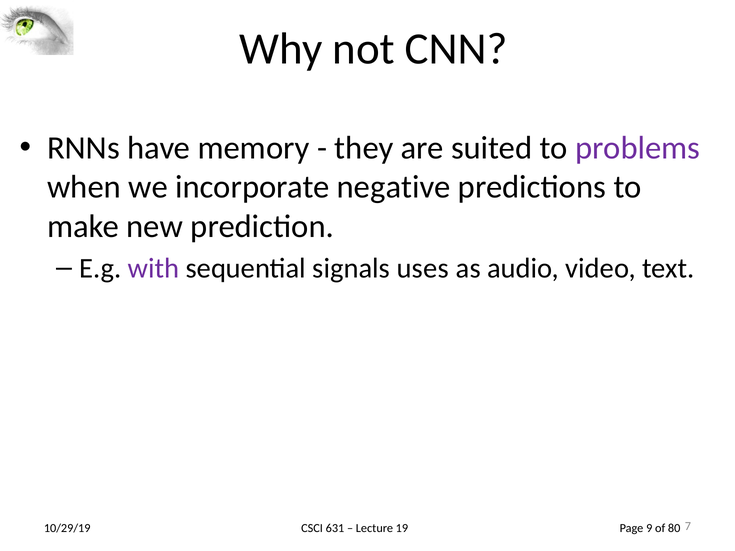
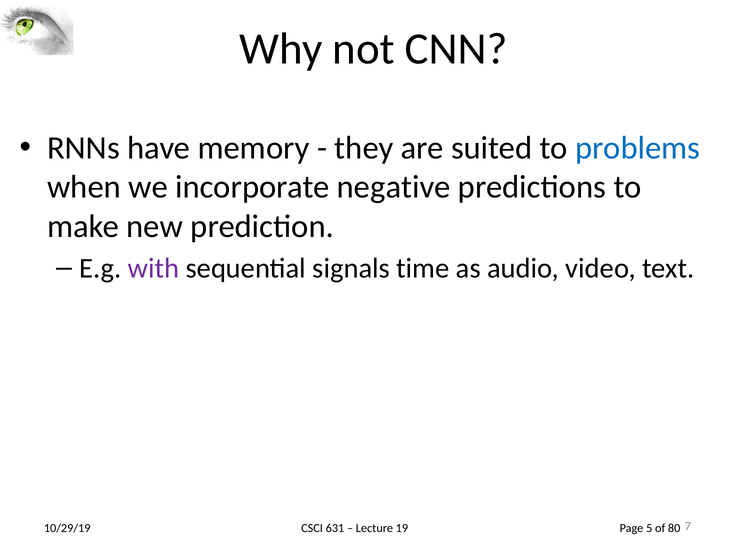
problems colour: purple -> blue (638, 148)
uses: uses -> time (423, 269)
9: 9 -> 5 (649, 529)
